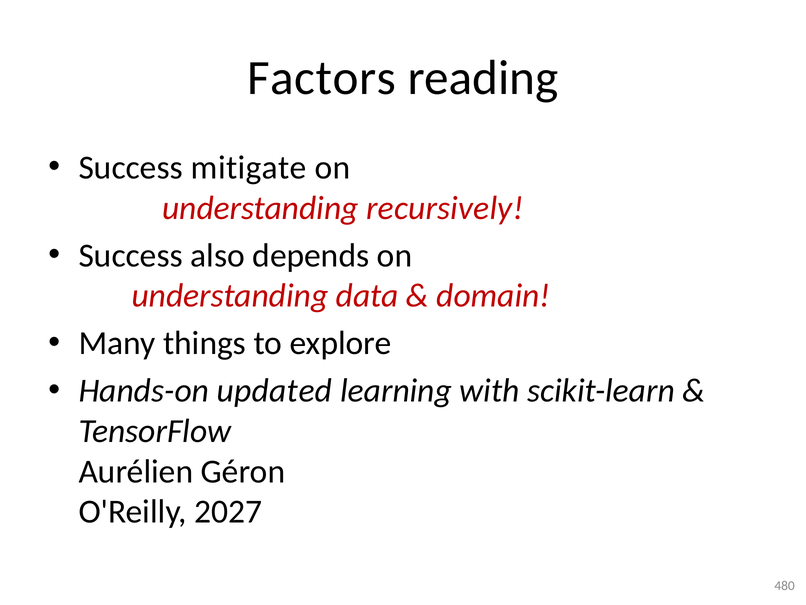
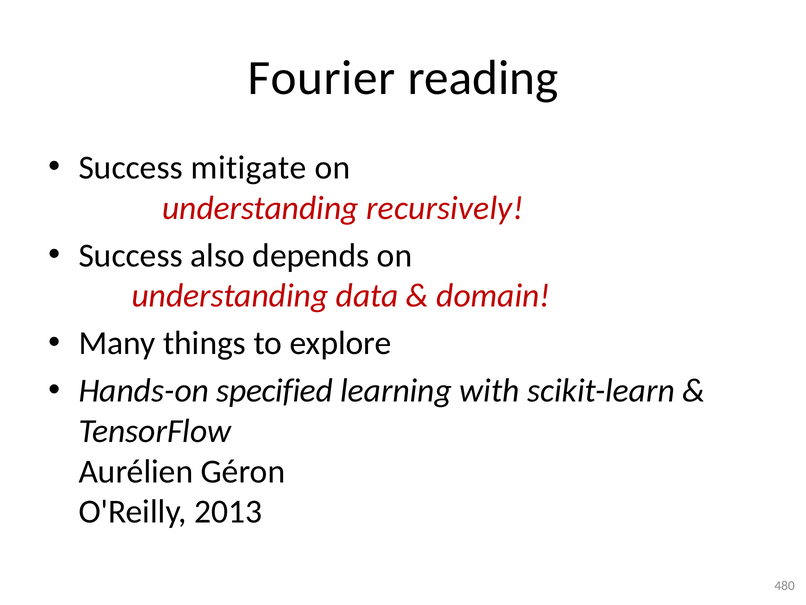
Factors: Factors -> Fourier (322, 78)
updated: updated -> specified (275, 391)
2027: 2027 -> 2013 (228, 511)
